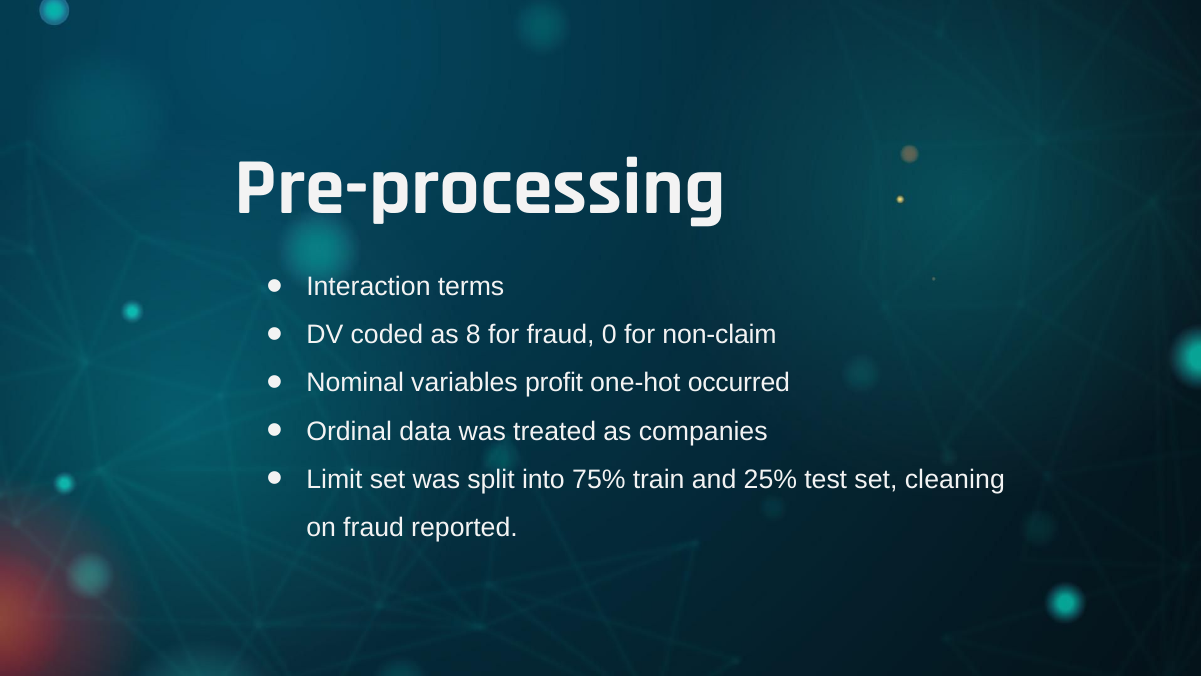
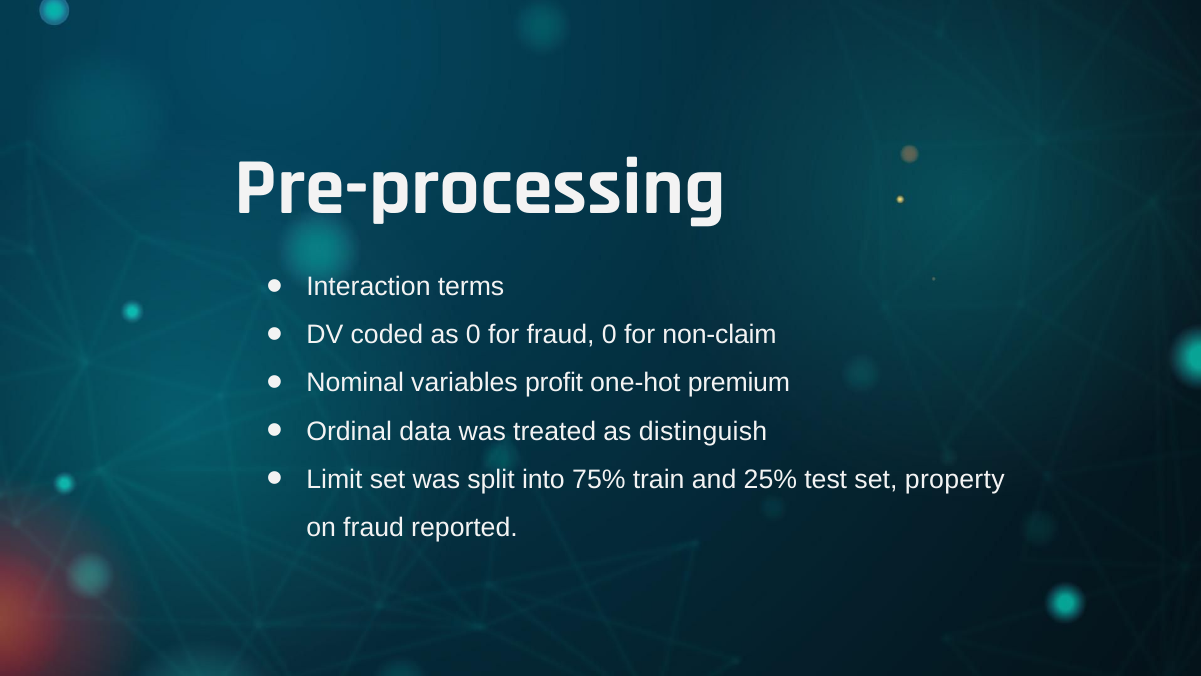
as 8: 8 -> 0 (473, 335)
occurred: occurred -> premium (739, 383)
companies: companies -> distinguish (703, 431)
cleaning: cleaning -> property (955, 479)
